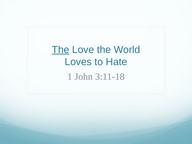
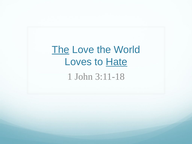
Hate underline: none -> present (117, 62)
